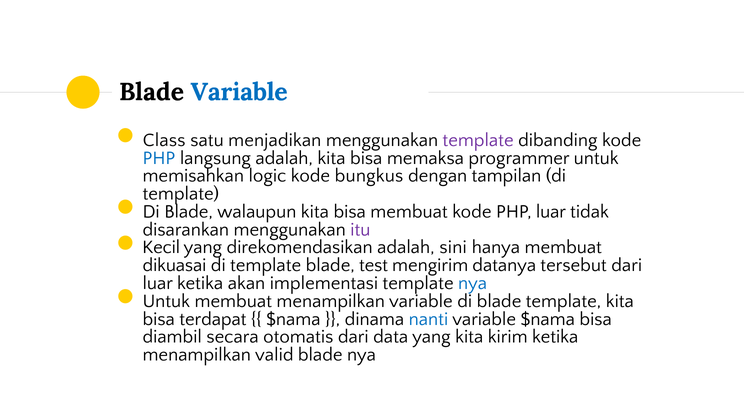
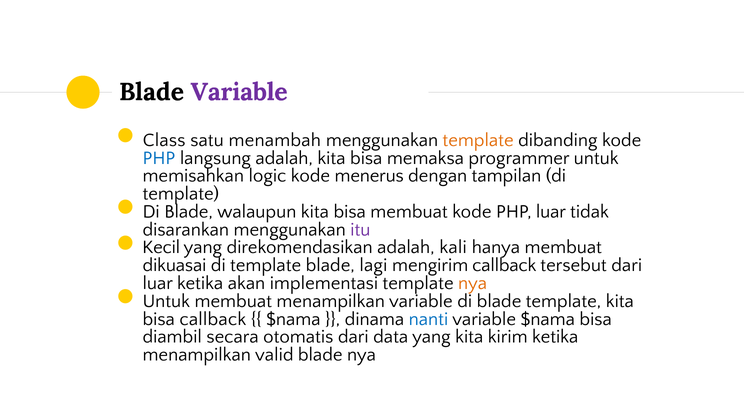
Variable colour: blue -> purple (239, 92)
menjadikan: menjadikan -> menambah (275, 140)
template colour: purple -> orange (478, 140)
bungkus: bungkus -> menerus (369, 176)
sini: sini -> kali (453, 247)
test: test -> lagi (373, 265)
mengirim datanya: datanya -> callback (504, 265)
nya colour: blue -> orange (473, 283)
bisa terdapat: terdapat -> callback (213, 319)
